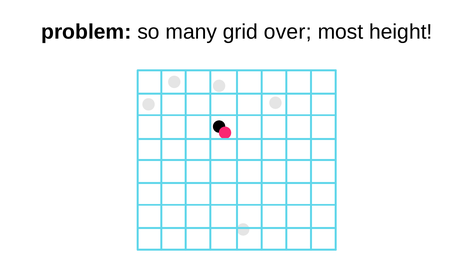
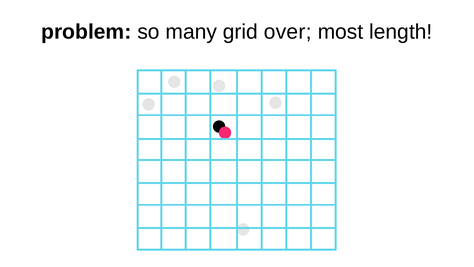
height: height -> length (401, 32)
